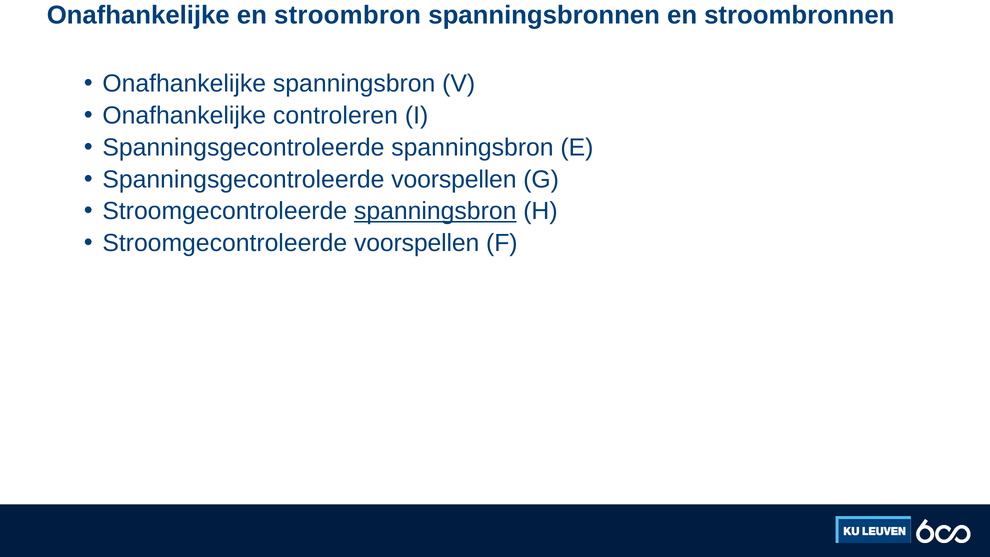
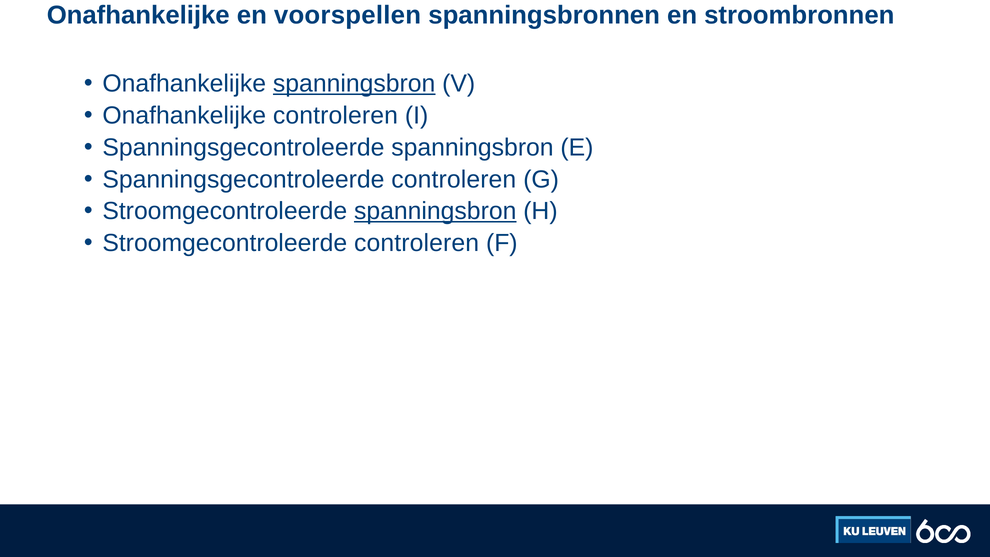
stroombron: stroombron -> voorspellen (347, 15)
spanningsbron underline: none -> present (354, 84)
Spanningsgecontroleerde voorspellen: voorspellen -> controleren (454, 179)
Stroomgecontroleerde voorspellen: voorspellen -> controleren (417, 243)
